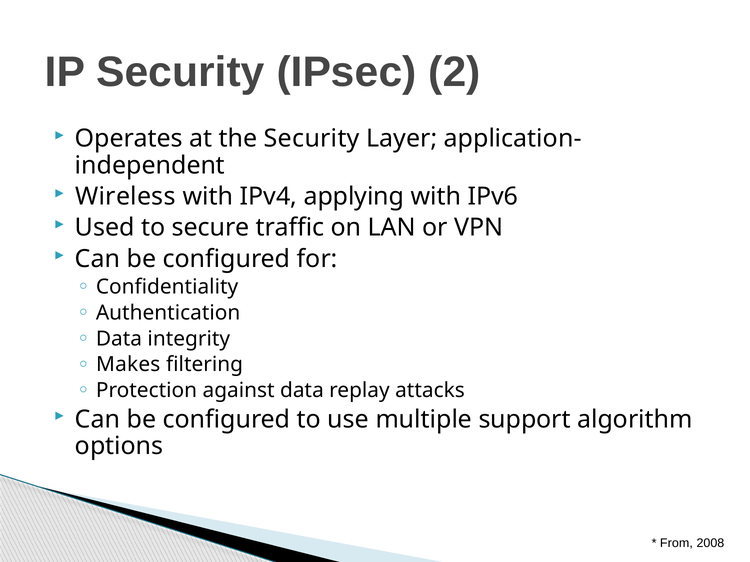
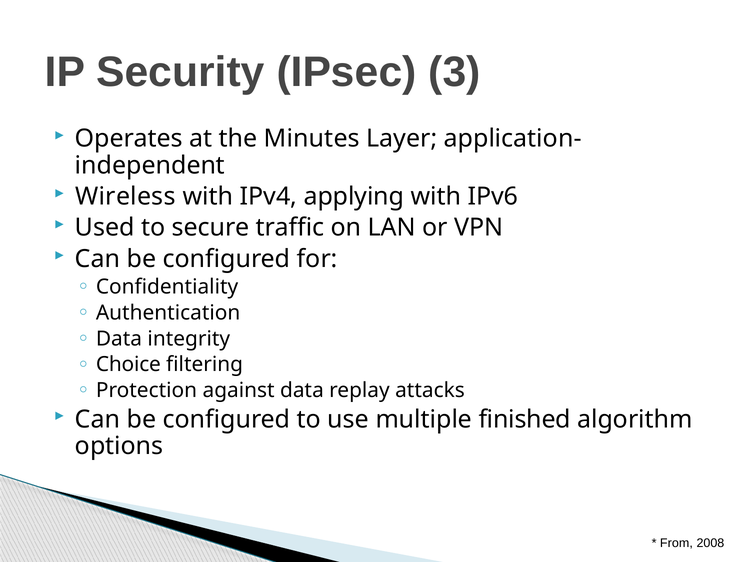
2: 2 -> 3 (454, 72)
the Security: Security -> Minutes (312, 139)
Makes: Makes -> Choice (128, 365)
support: support -> finished (525, 420)
